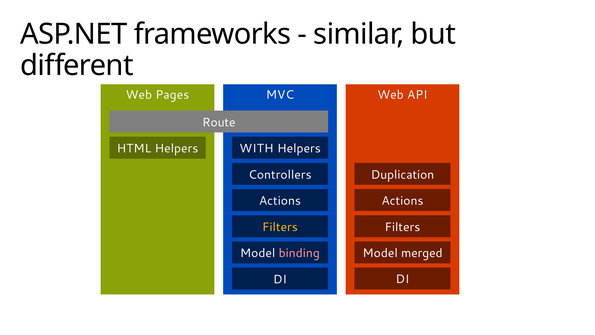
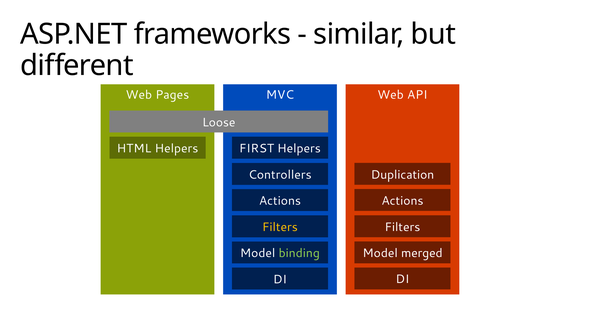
Route: Route -> Loose (219, 122)
WITH: WITH -> FIRST (257, 148)
binding colour: pink -> light green (299, 253)
